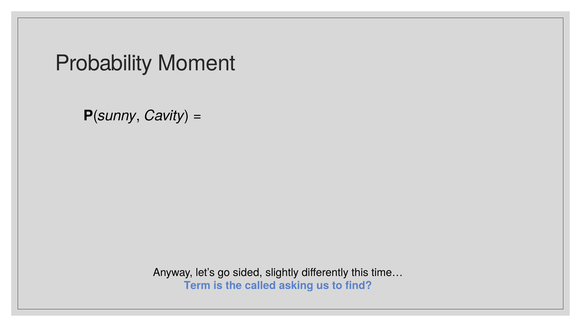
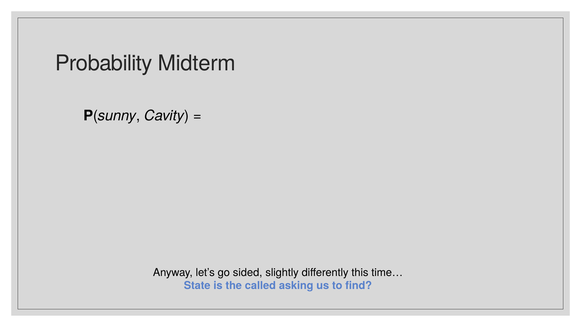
Moment: Moment -> Midterm (197, 63)
Term: Term -> State (197, 286)
